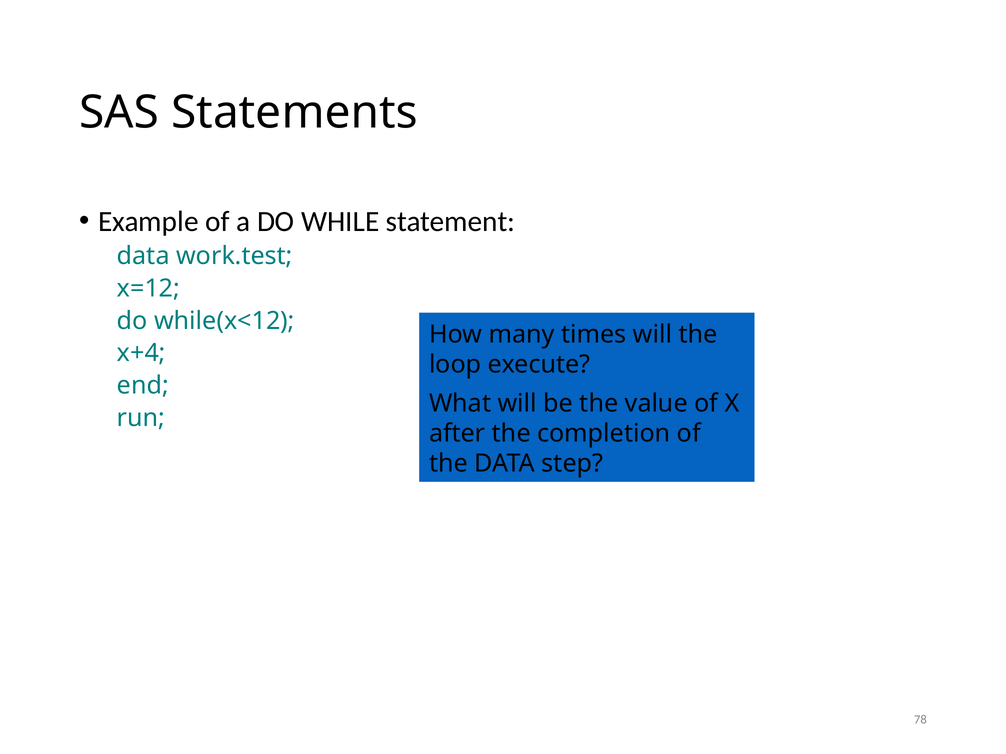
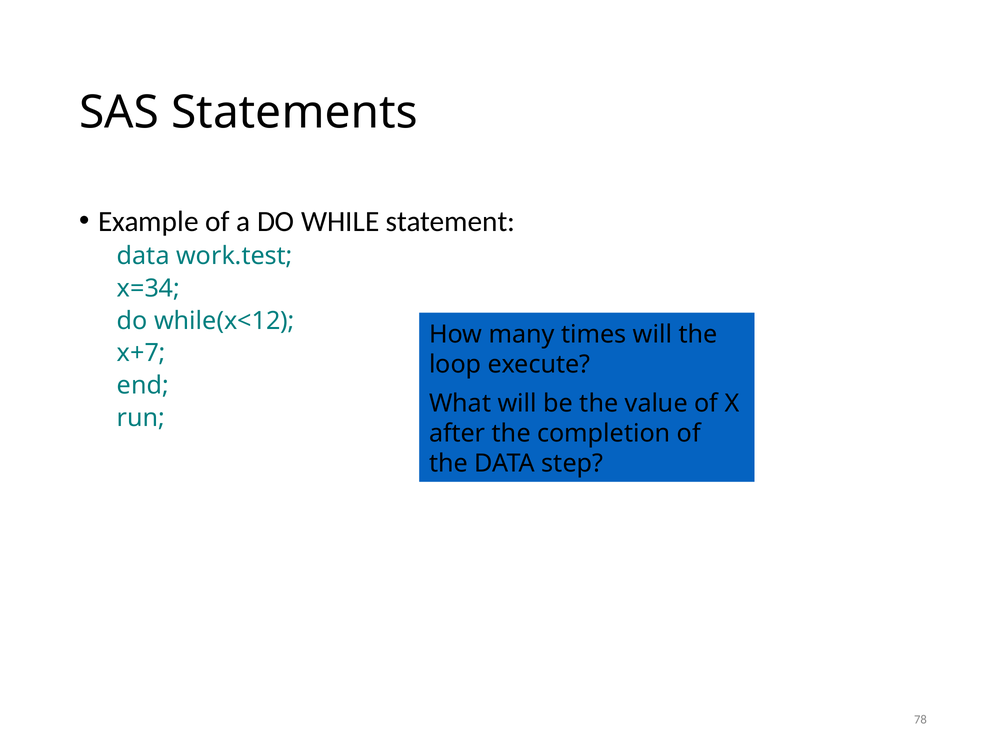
x=12: x=12 -> x=34 (148, 289)
x+4: x+4 -> x+7 (141, 353)
